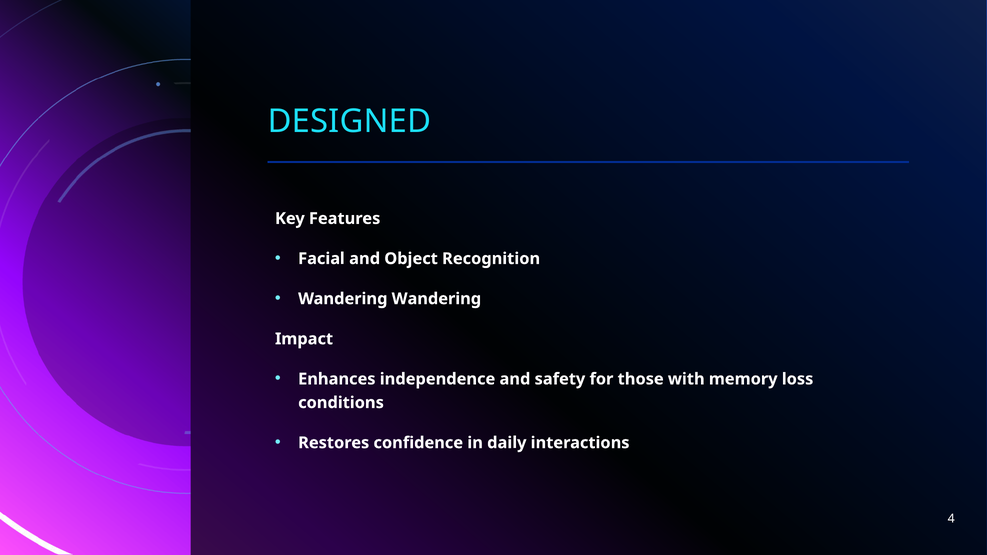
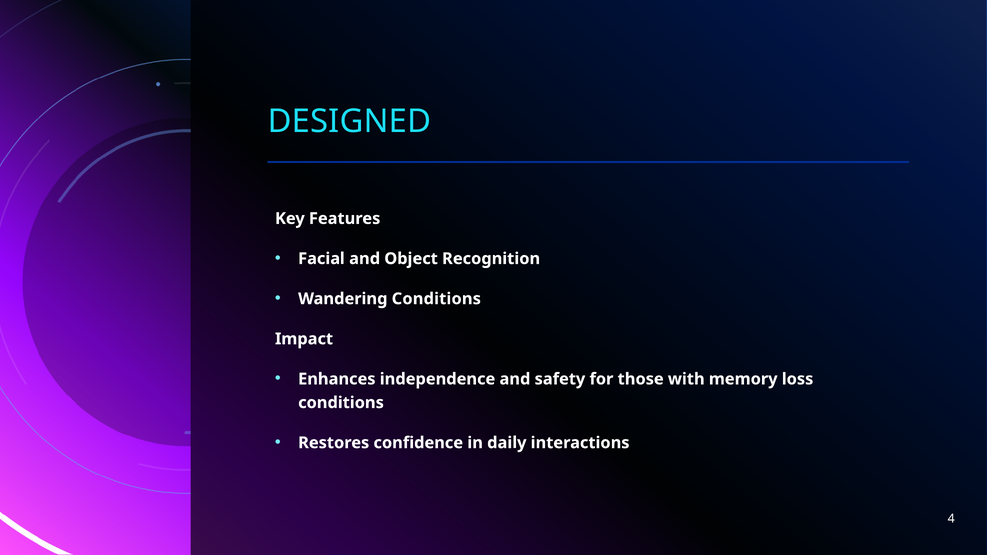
Wandering Wandering: Wandering -> Conditions (436, 299)
